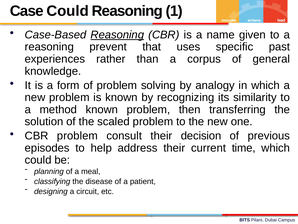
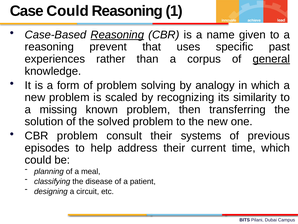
general underline: none -> present (271, 59)
is known: known -> scaled (121, 97)
method: method -> missing (58, 109)
scaled: scaled -> solved (114, 121)
decision: decision -> systems (201, 136)
